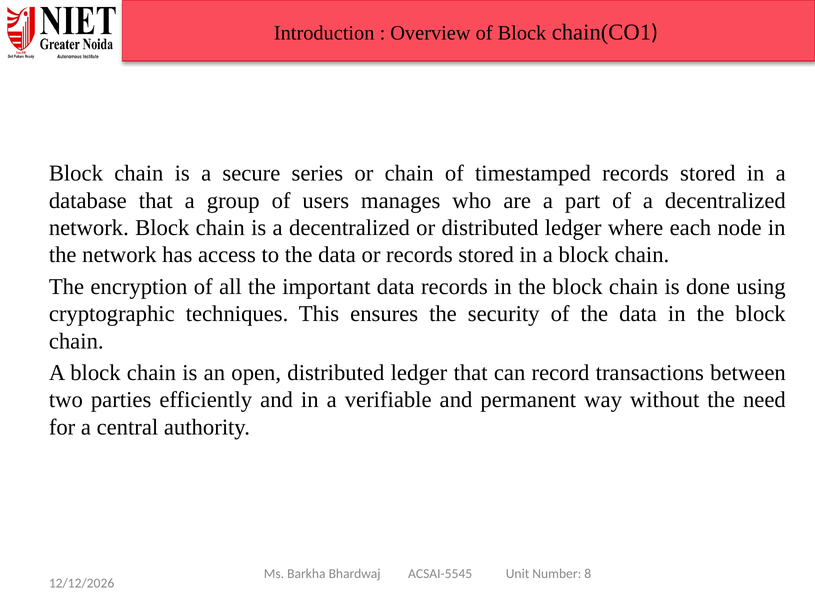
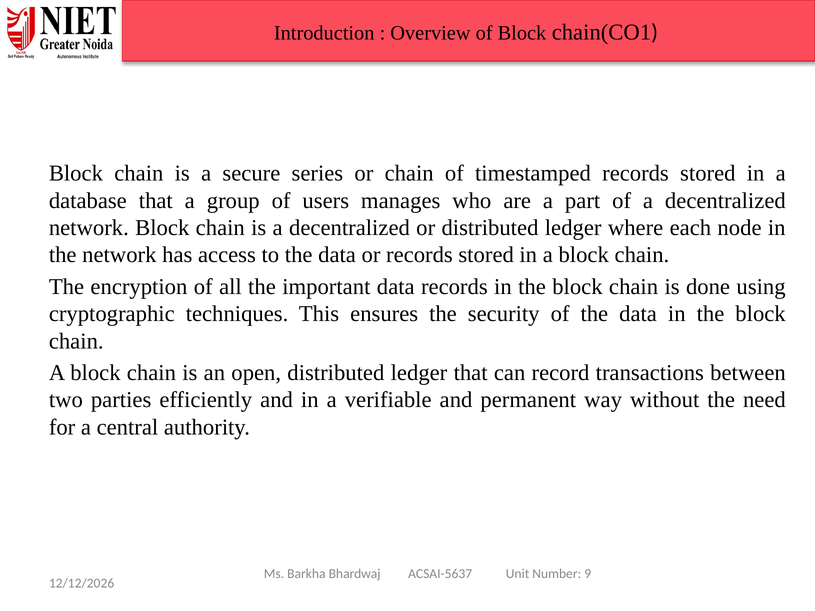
ACSAI-5545: ACSAI-5545 -> ACSAI-5637 (440, 574)
8: 8 -> 9 (588, 574)
